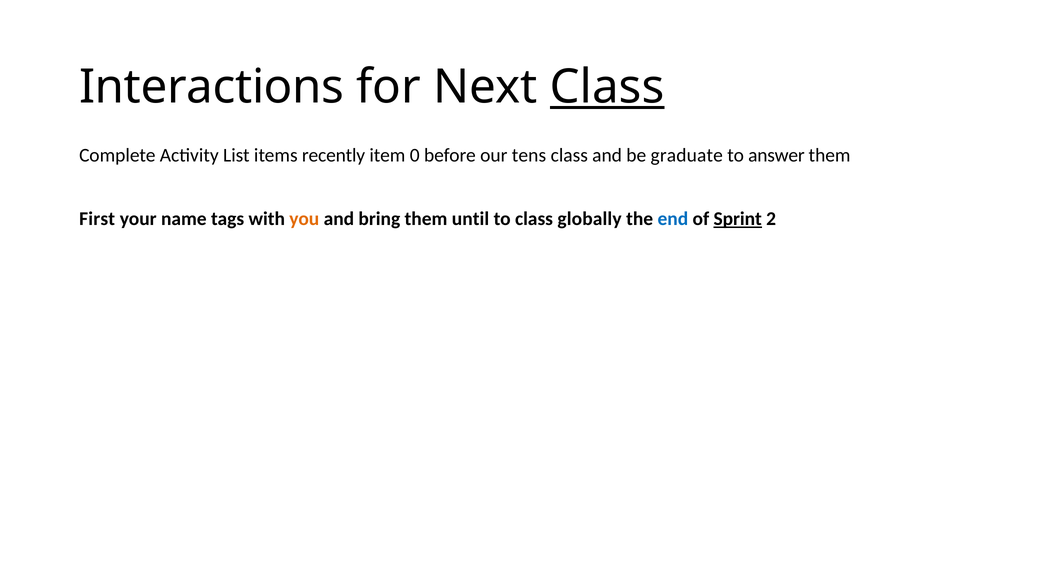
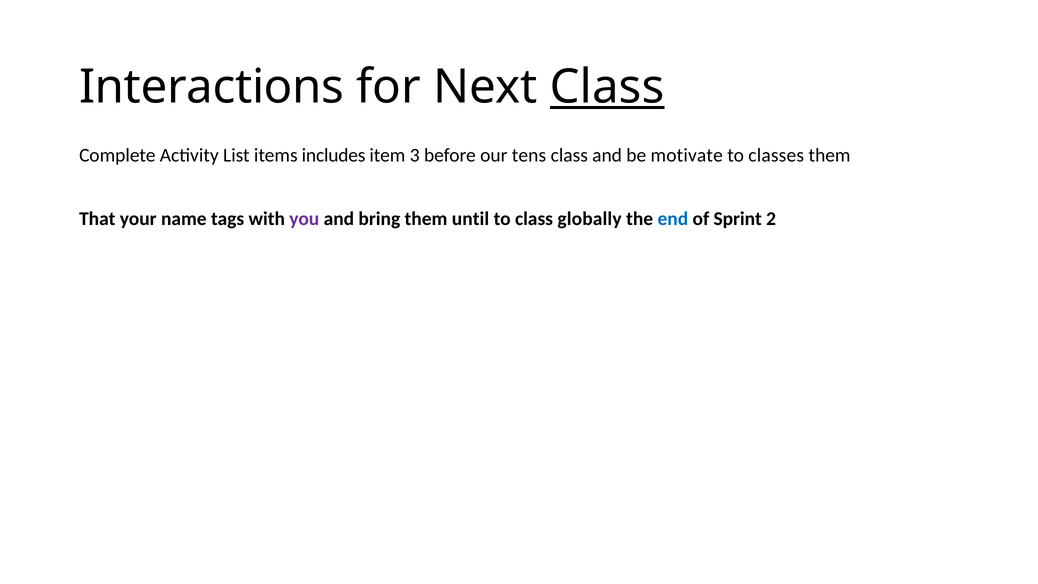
recently: recently -> includes (334, 155)
0: 0 -> 3 (415, 155)
graduate: graduate -> motivate (687, 155)
answer: answer -> classes (776, 155)
First: First -> That (97, 219)
you colour: orange -> purple (304, 219)
Sprint underline: present -> none (738, 219)
